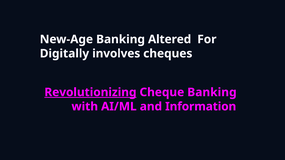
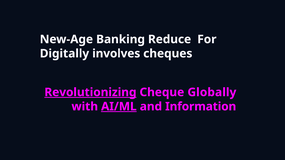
Altered: Altered -> Reduce (170, 39)
Cheque Banking: Banking -> Globally (212, 92)
AI/ML underline: none -> present (119, 107)
